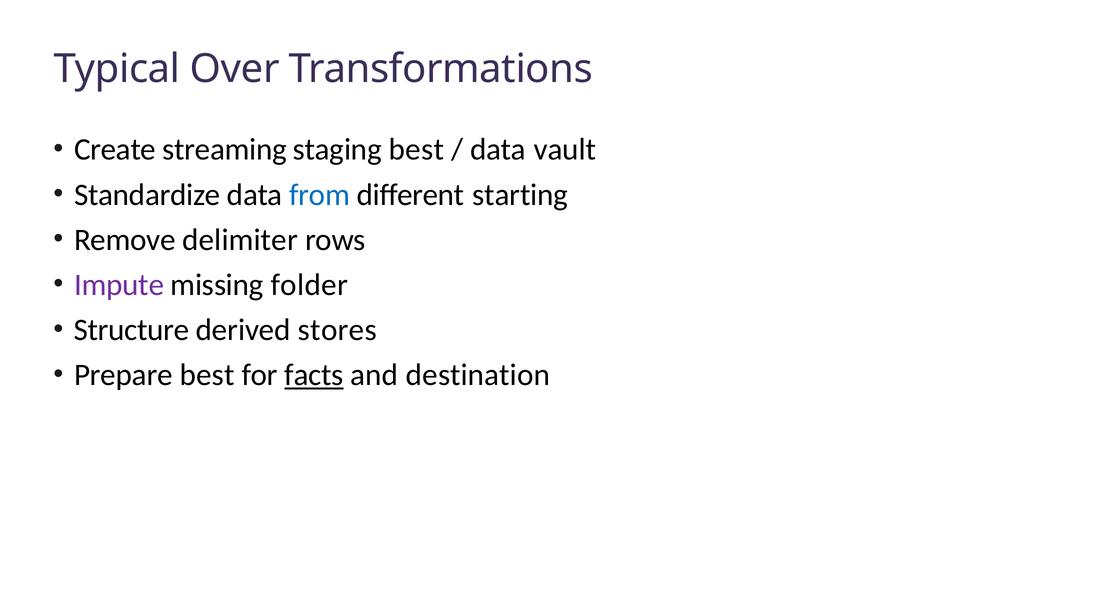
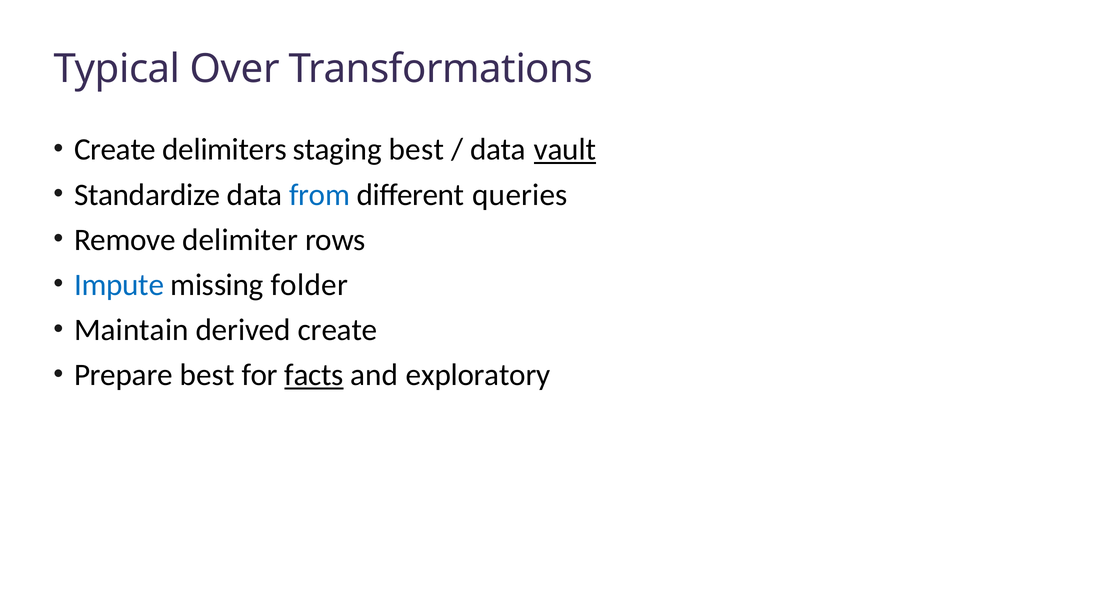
streaming: streaming -> delimiters (225, 150)
vault underline: none -> present (565, 150)
starting: starting -> queries (520, 195)
Impute colour: purple -> blue (119, 285)
Structure: Structure -> Maintain (131, 330)
derived stores: stores -> create (338, 330)
destination: destination -> exploratory (478, 375)
